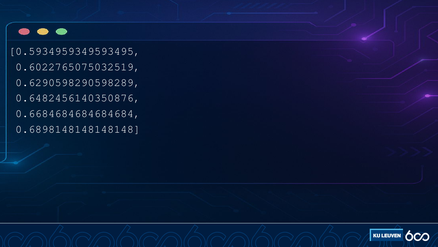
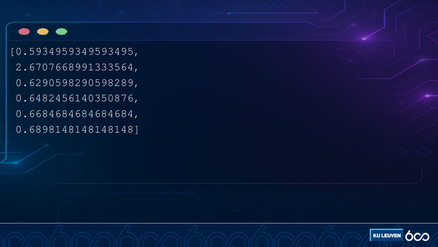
0.6022765075032519: 0.6022765075032519 -> 2.6707668991333564 (78, 67)
